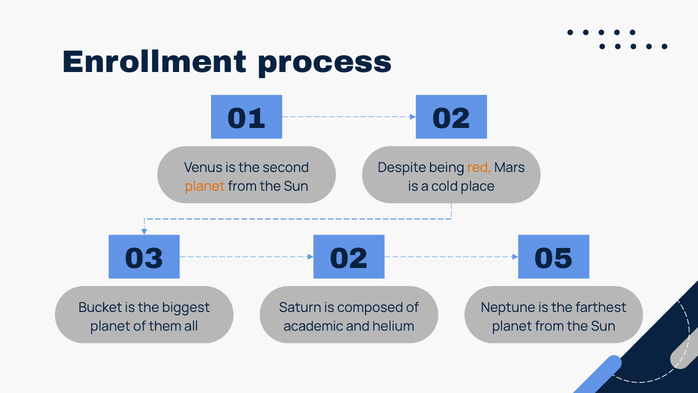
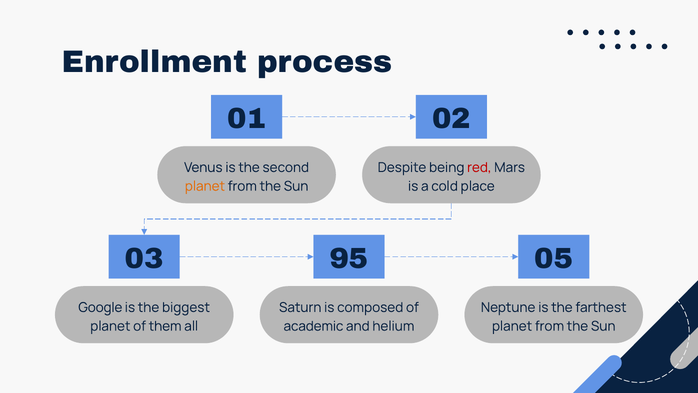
red colour: orange -> red (479, 167)
03 02: 02 -> 95 (349, 259)
Bucket: Bucket -> Google (100, 307)
